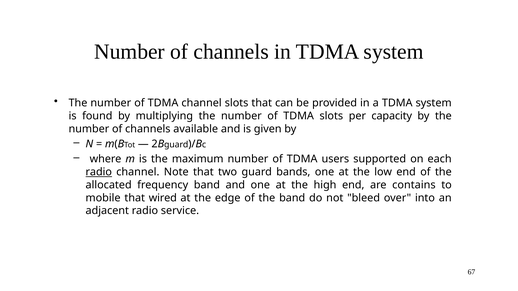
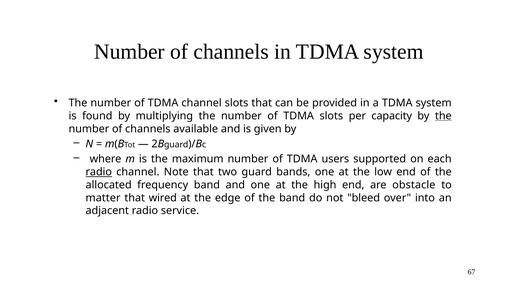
the underline: none -> present (443, 116)
contains: contains -> obstacle (414, 185)
mobile: mobile -> matter (103, 198)
